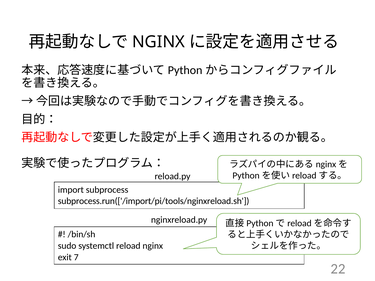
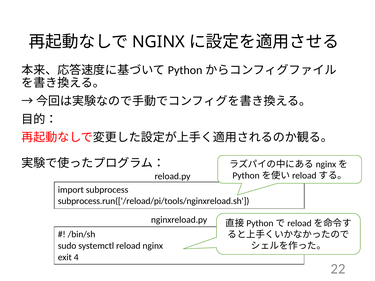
subprocess.run(['/import/pi/tools/nginxreload.sh: subprocess.run(['/import/pi/tools/nginxreload.sh -> subprocess.run(['/reload/pi/tools/nginxreload.sh (154, 201)
7: 7 -> 4 (76, 257)
